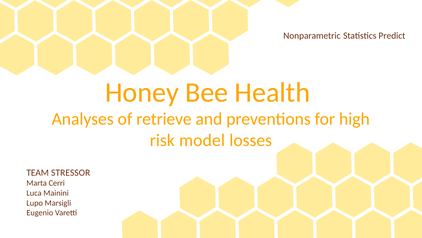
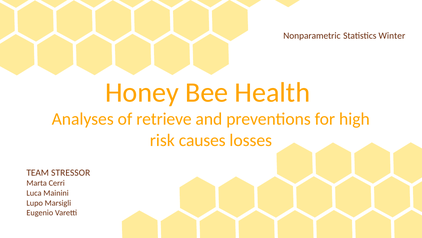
Predict: Predict -> Winter (392, 36)
model: model -> causes (202, 140)
